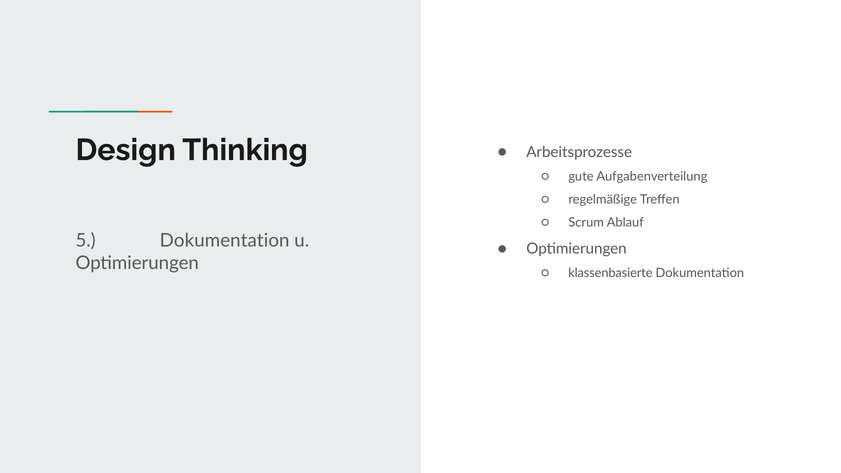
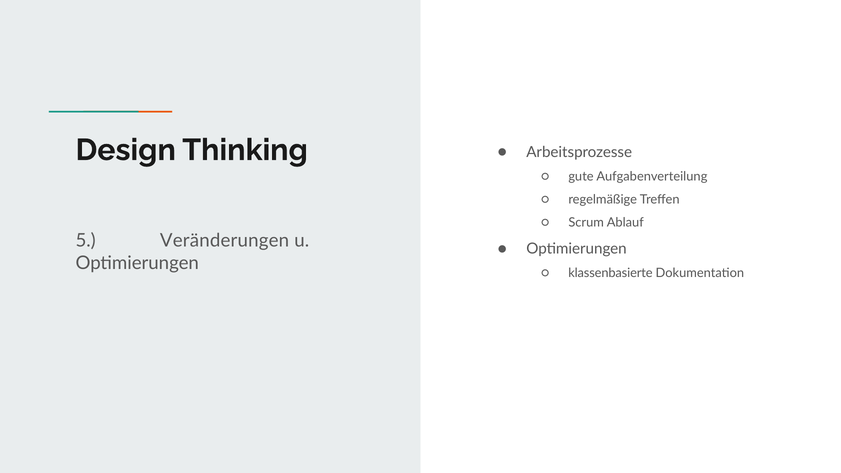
5 Dokumentation: Dokumentation -> Veränderungen (225, 241)
